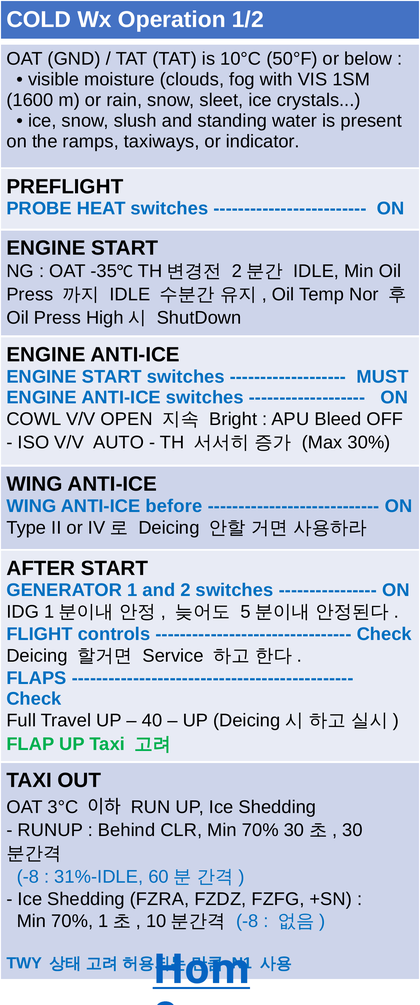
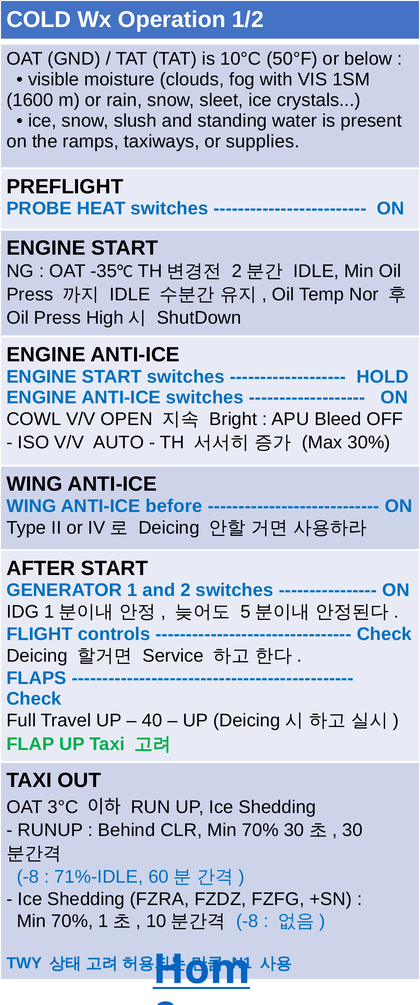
indicator: indicator -> supplies (263, 141)
MUST: MUST -> HOLD (383, 377)
31%-IDLE: 31%-IDLE -> 71%-IDLE (99, 877)
